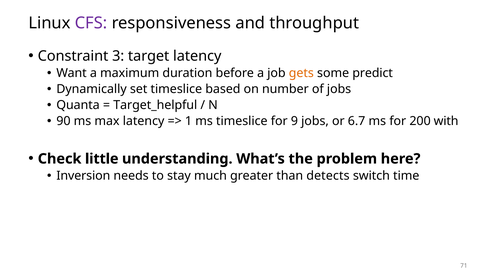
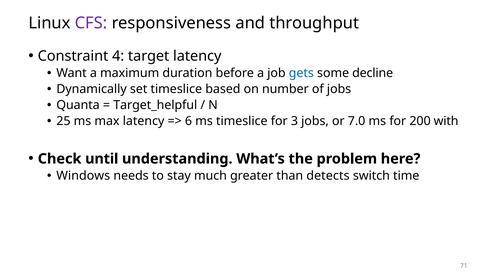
3: 3 -> 4 (118, 56)
gets colour: orange -> blue (301, 73)
predict: predict -> decline (373, 73)
90: 90 -> 25 (63, 121)
1: 1 -> 6 (188, 121)
9: 9 -> 3 (294, 121)
6.7: 6.7 -> 7.0 (357, 121)
little: little -> until (102, 159)
Inversion: Inversion -> Windows (83, 176)
